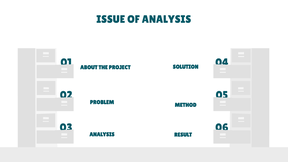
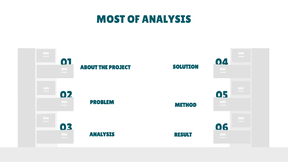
ISSUE: ISSUE -> MOST (111, 19)
